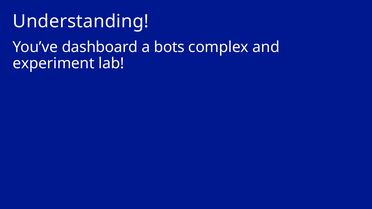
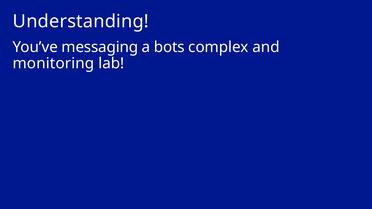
dashboard: dashboard -> messaging (100, 47)
experiment: experiment -> monitoring (53, 64)
